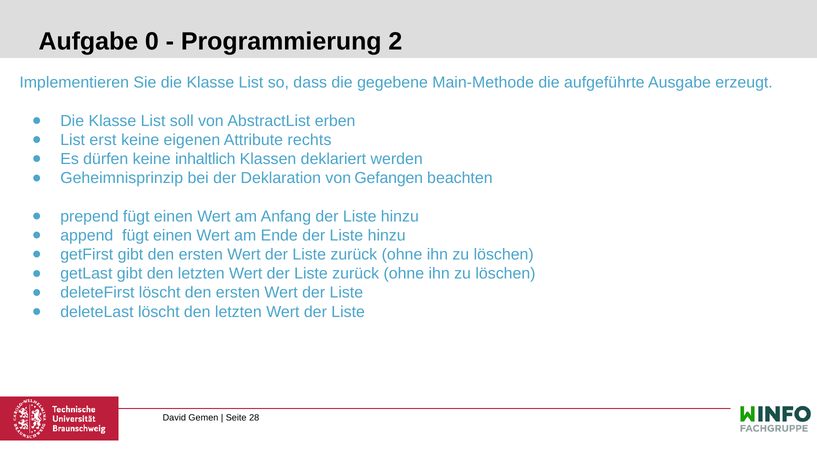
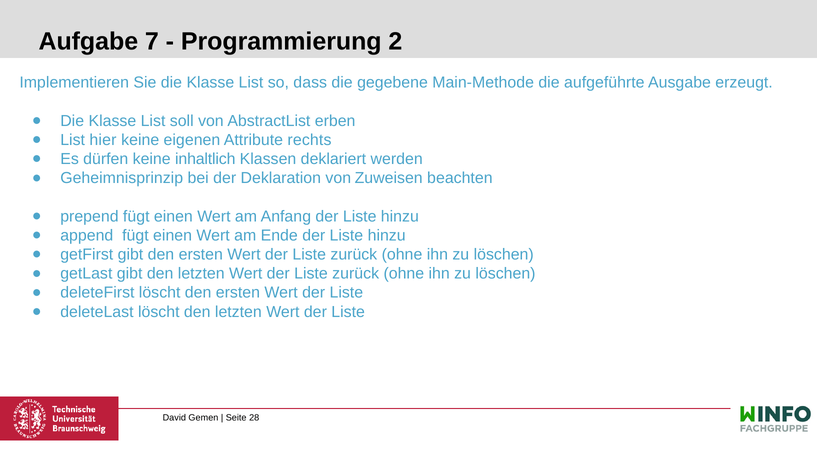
0: 0 -> 7 (152, 42)
erst: erst -> hier (103, 140)
Gefangen: Gefangen -> Zuweisen (389, 178)
